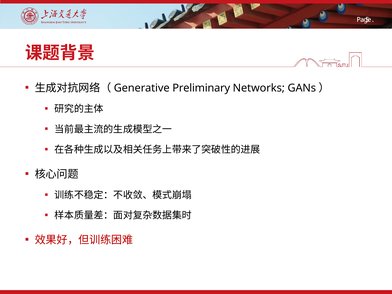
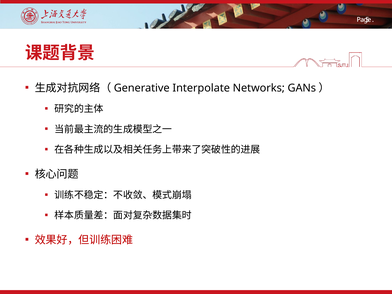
Preliminary: Preliminary -> Interpolate (201, 88)
